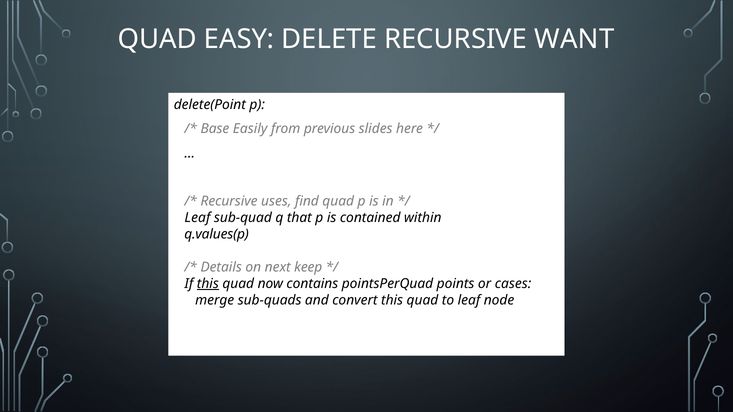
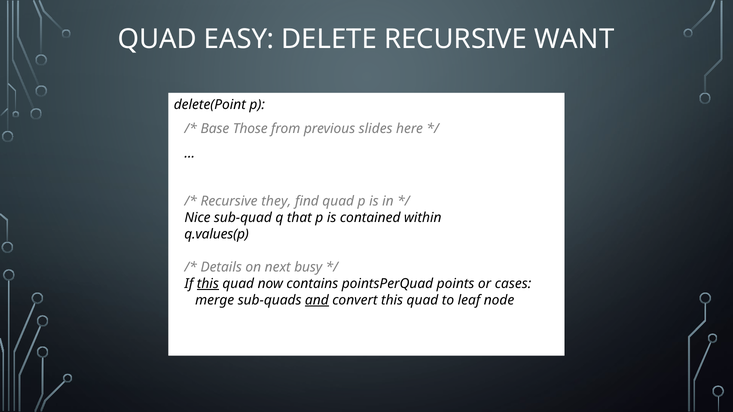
Easily: Easily -> Those (250, 129)
uses: uses -> they (276, 201)
Leaf: Leaf -> Nice (198, 218)
keep: keep -> busy (308, 267)
and underline: none -> present (317, 300)
